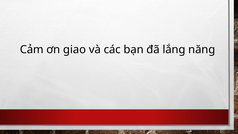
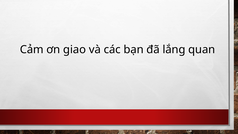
năng: năng -> quan (202, 50)
